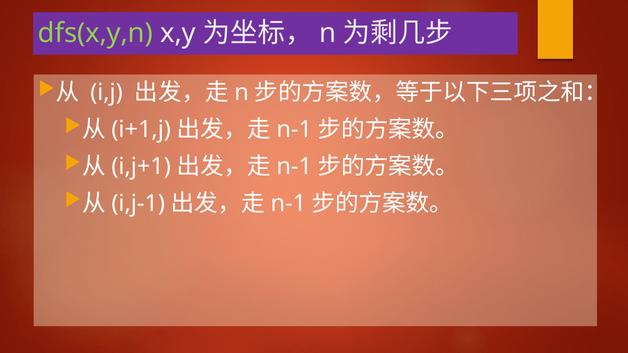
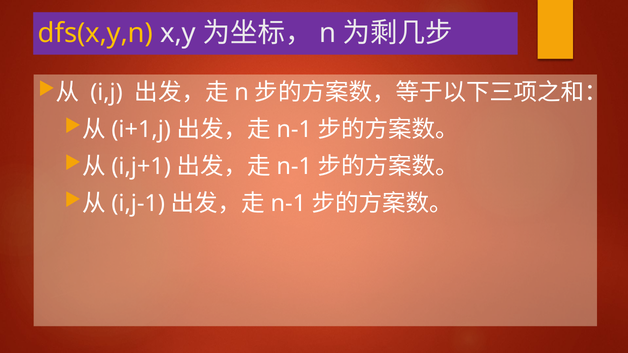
dfs(x,y,n colour: light green -> yellow (96, 33)
